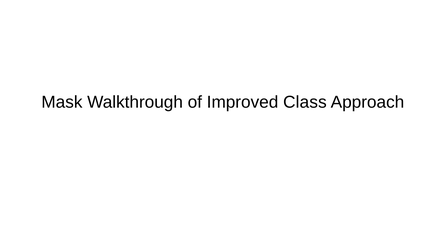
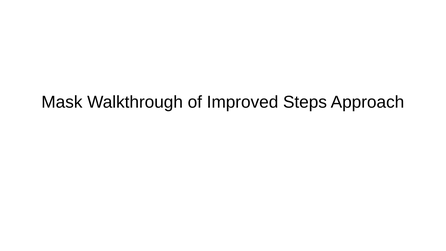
Class: Class -> Steps (305, 102)
